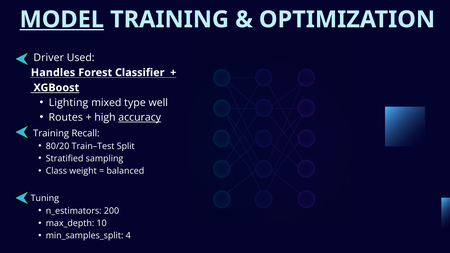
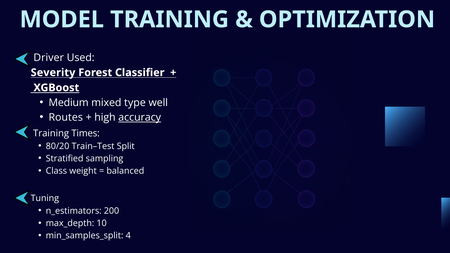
MODEL underline: present -> none (62, 20)
Handles: Handles -> Severity (53, 73)
Lighting: Lighting -> Medium (69, 103)
Recall: Recall -> Times (86, 133)
